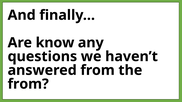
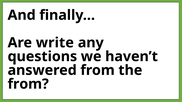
know: know -> write (55, 43)
